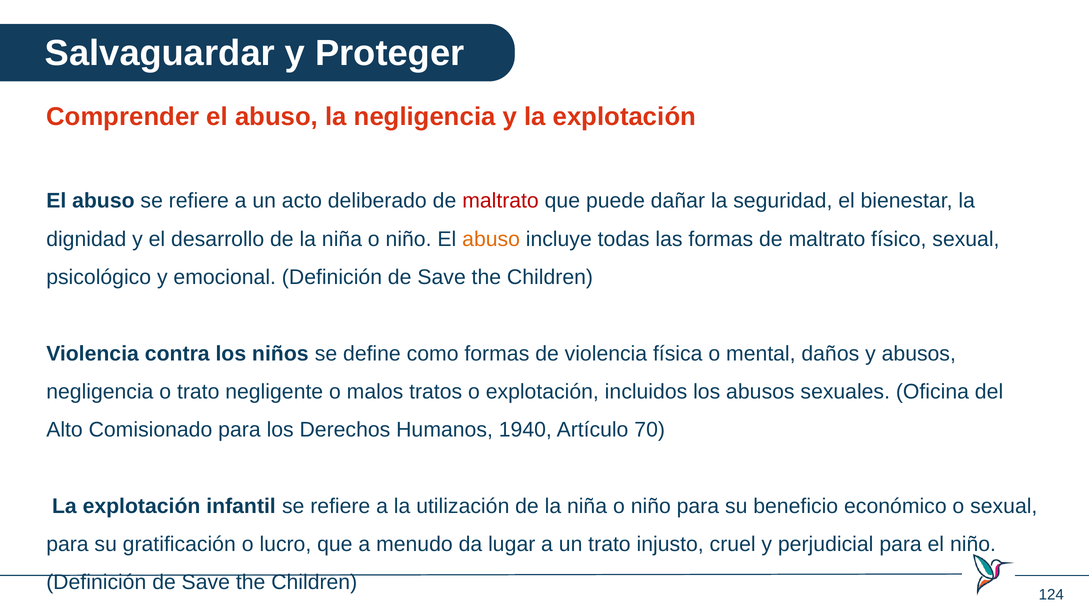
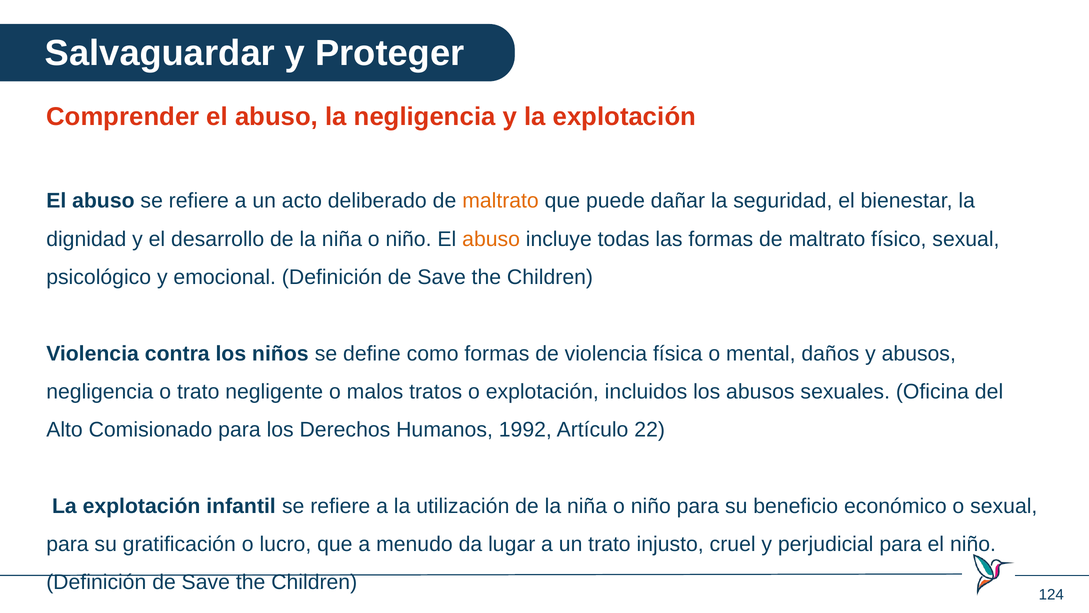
maltrato colour: red -> orange (501, 201)
1940: 1940 -> 1992 (525, 430)
70: 70 -> 22 (650, 430)
